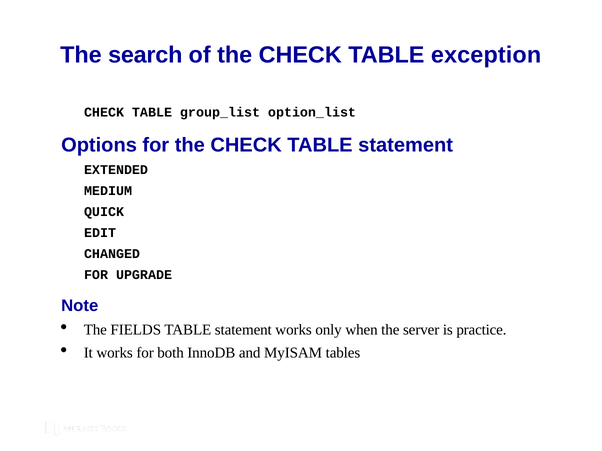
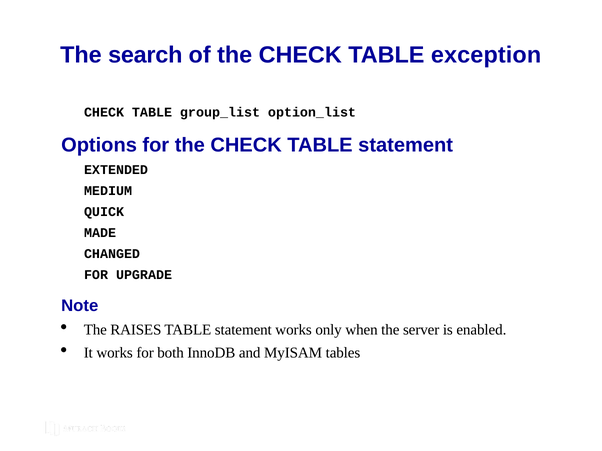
EDIT: EDIT -> MADE (100, 233)
FIELDS: FIELDS -> RAISES (136, 330)
practice: practice -> enabled (481, 330)
